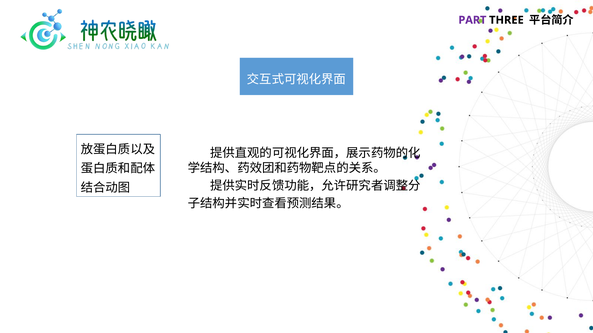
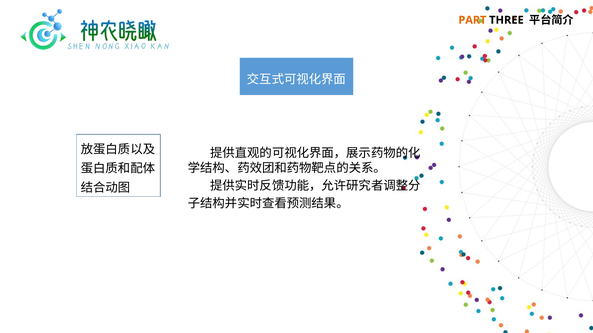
PART colour: purple -> orange (472, 20)
